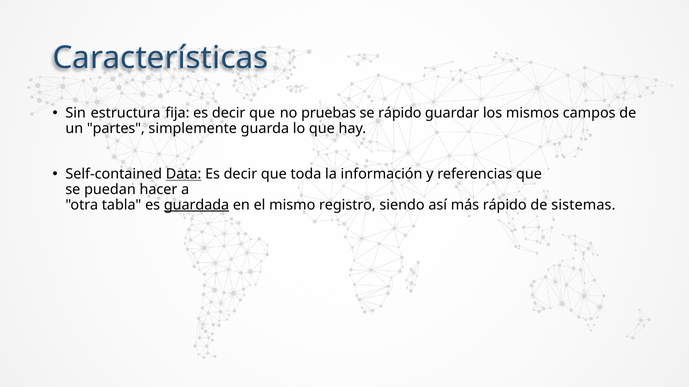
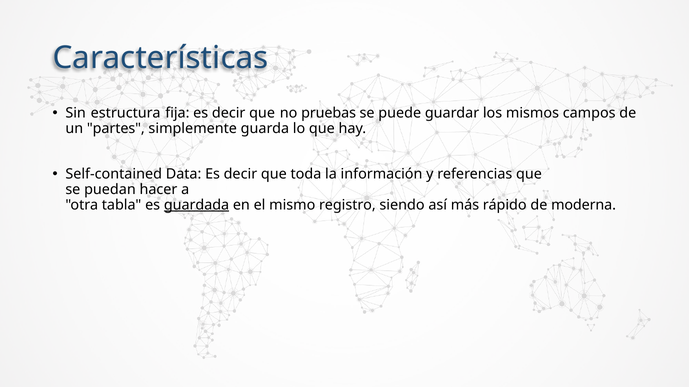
se rápido: rápido -> puede (400, 113)
Data underline: present -> none (184, 174)
sistemas: sistemas -> moderna (584, 205)
